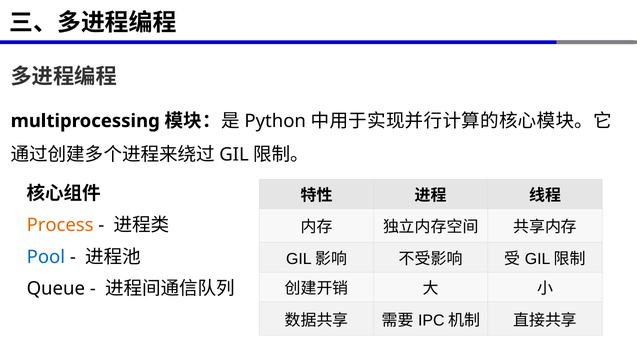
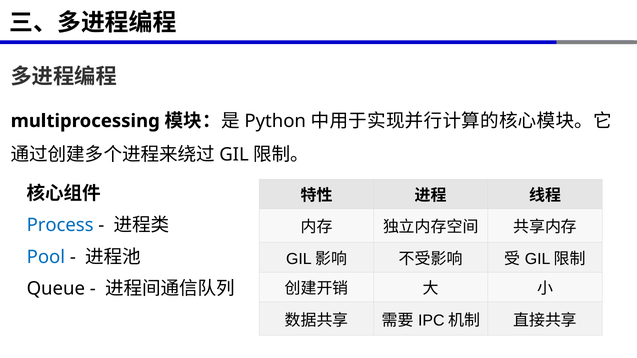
Process colour: orange -> blue (60, 226)
